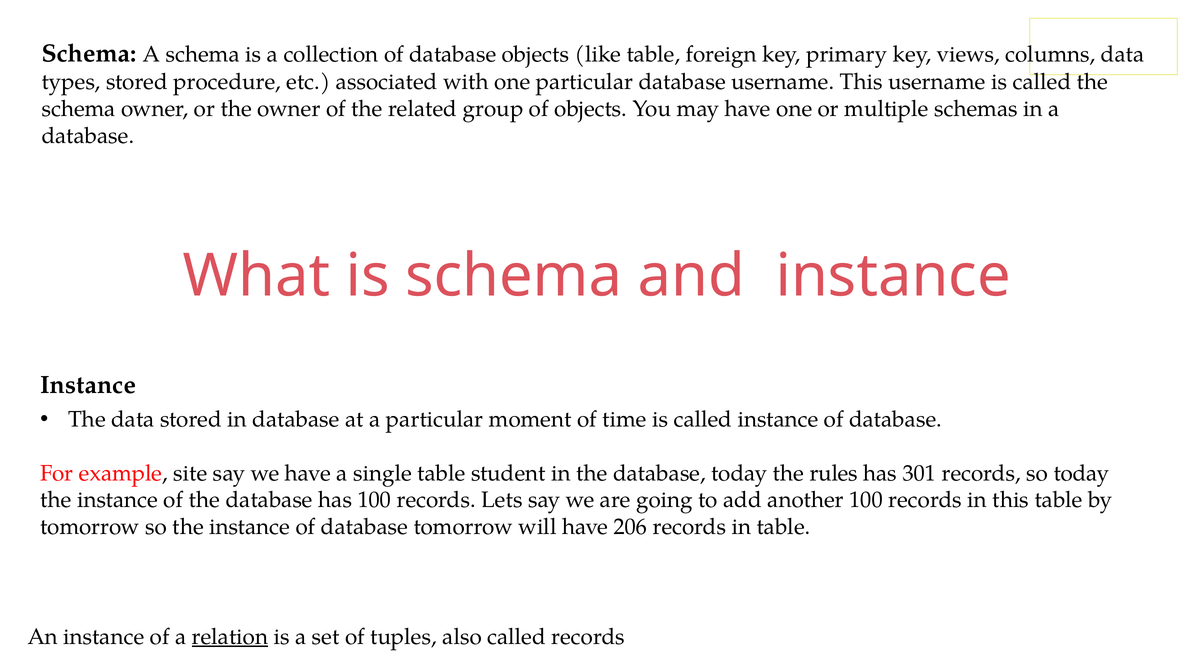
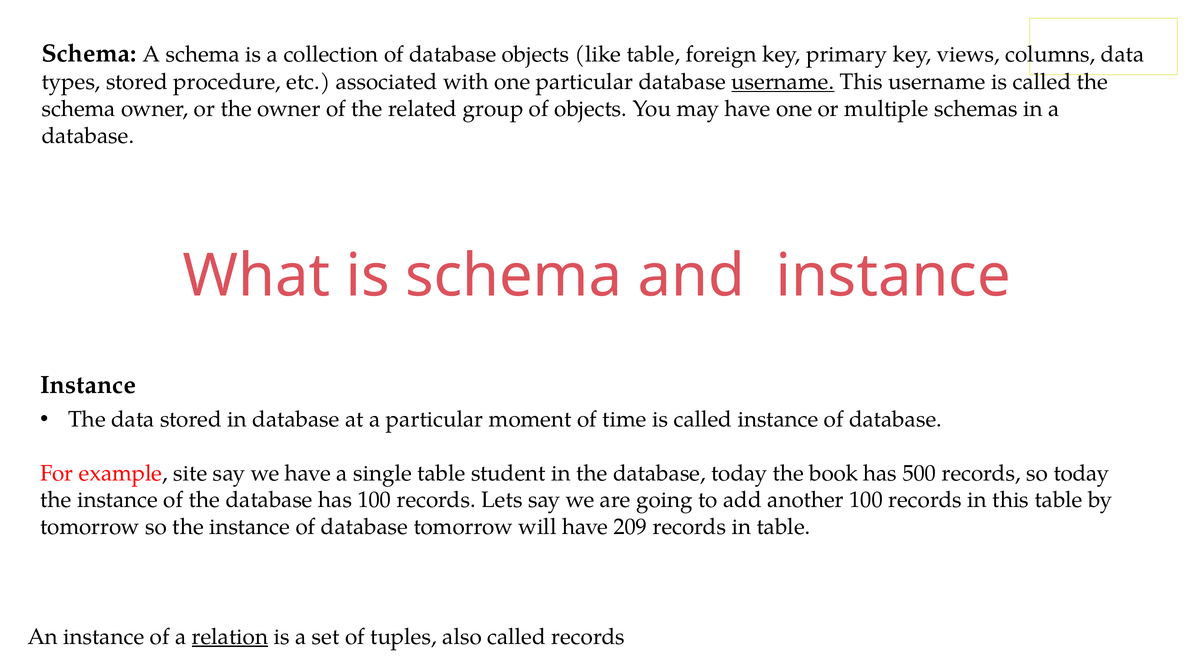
username underline: none -> present (783, 82)
rules: rules -> book (834, 473)
301: 301 -> 500 (919, 473)
206: 206 -> 209 (630, 527)
